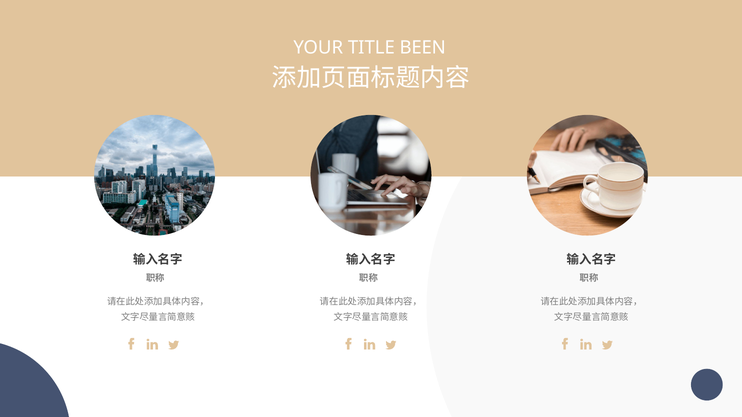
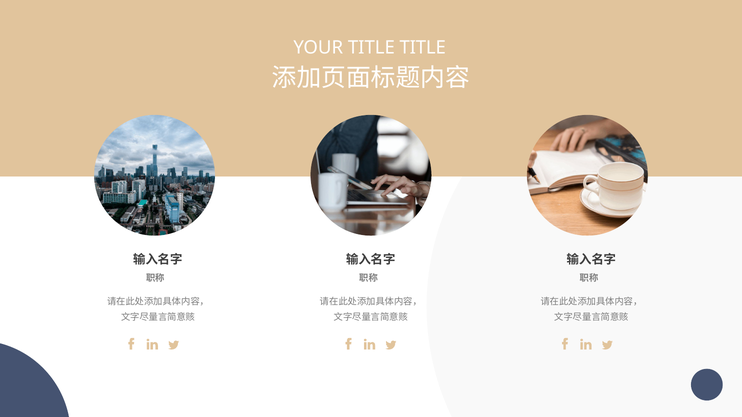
BEEN: BEEN -> TITLE (423, 47)
